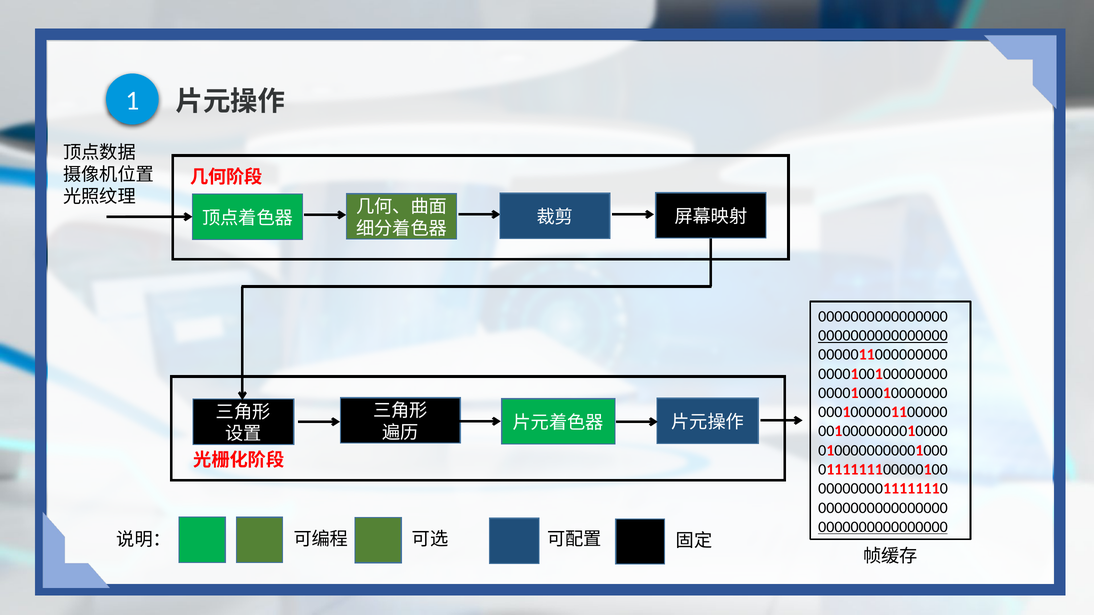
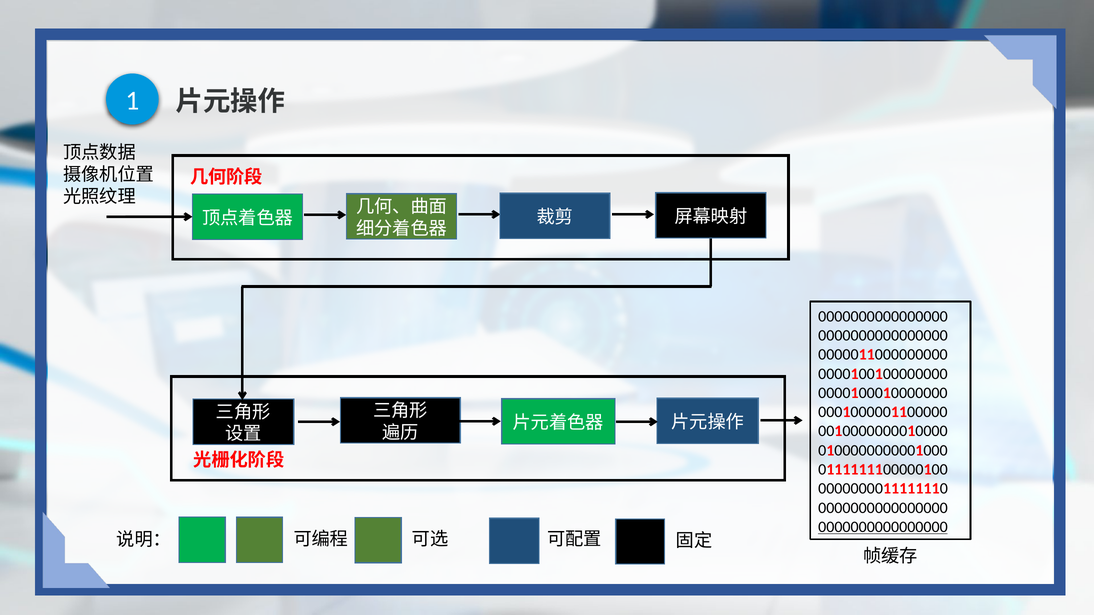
0000000000000000 underline: present -> none (883, 336)
